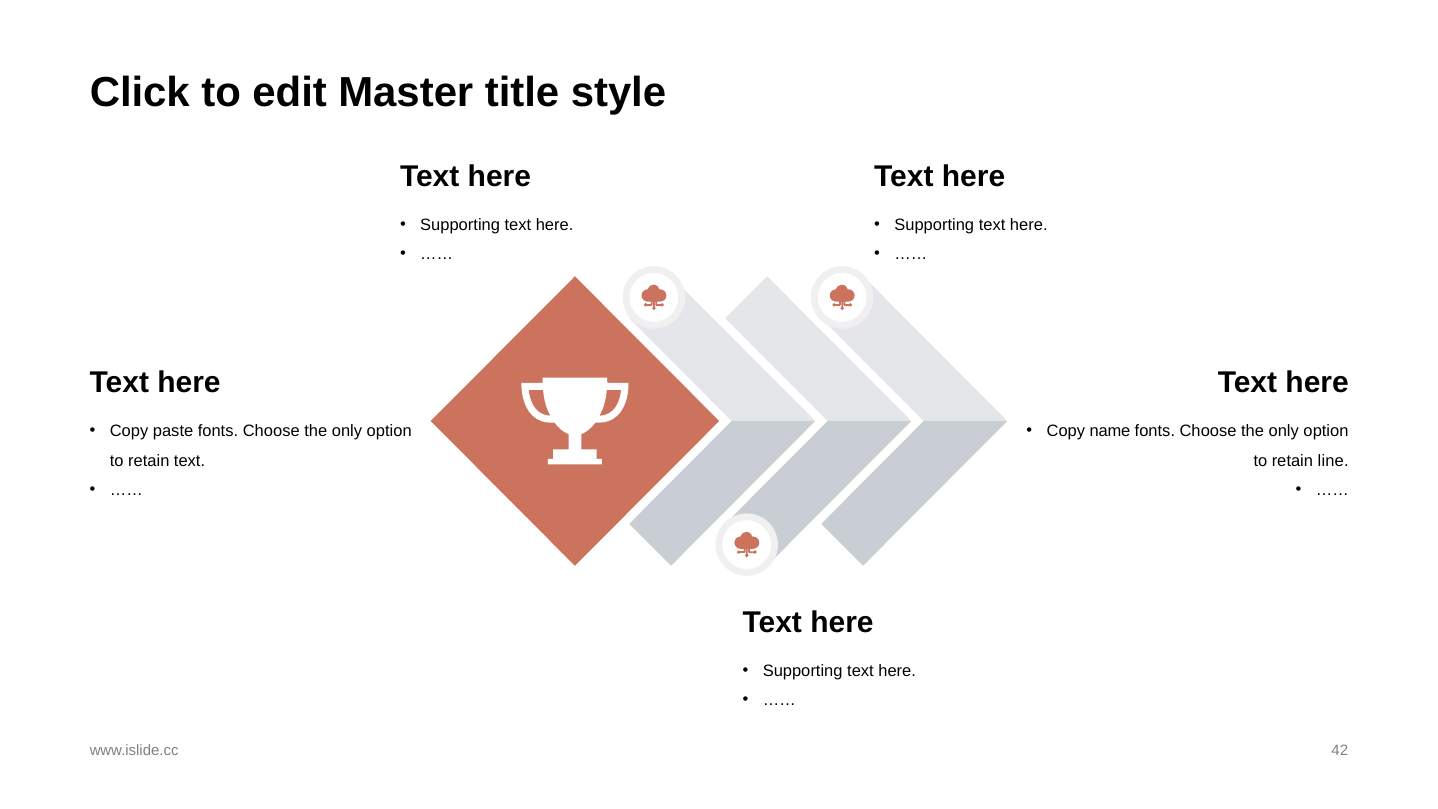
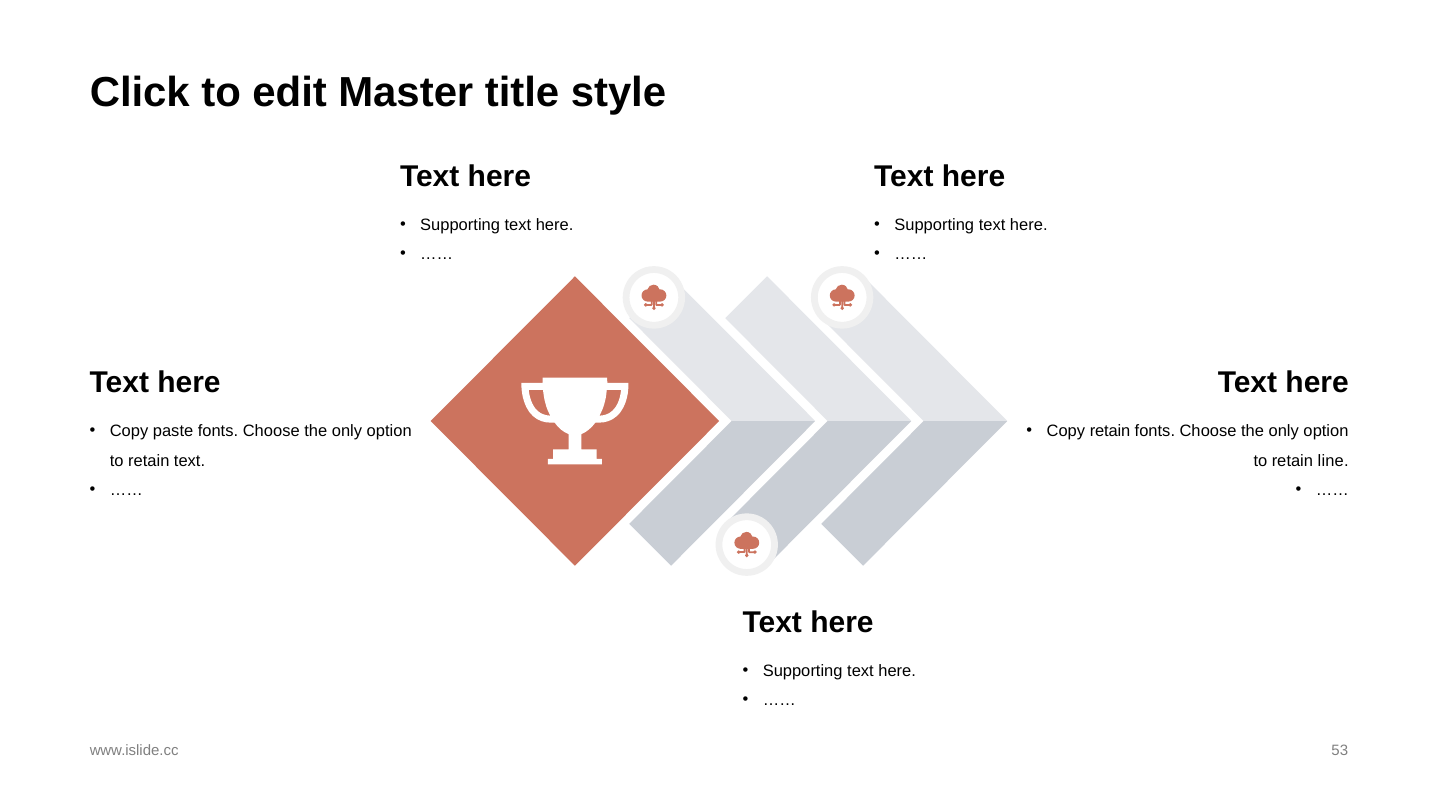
Copy name: name -> retain (1110, 431)
42: 42 -> 53 (1340, 751)
